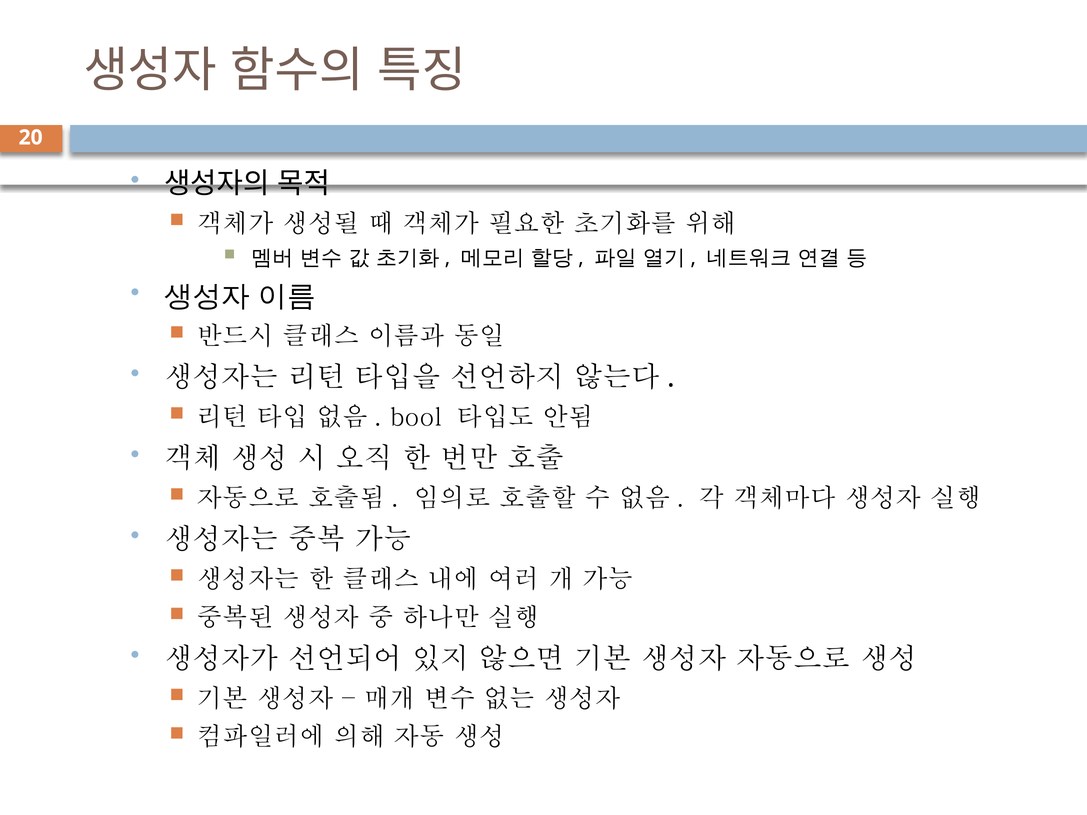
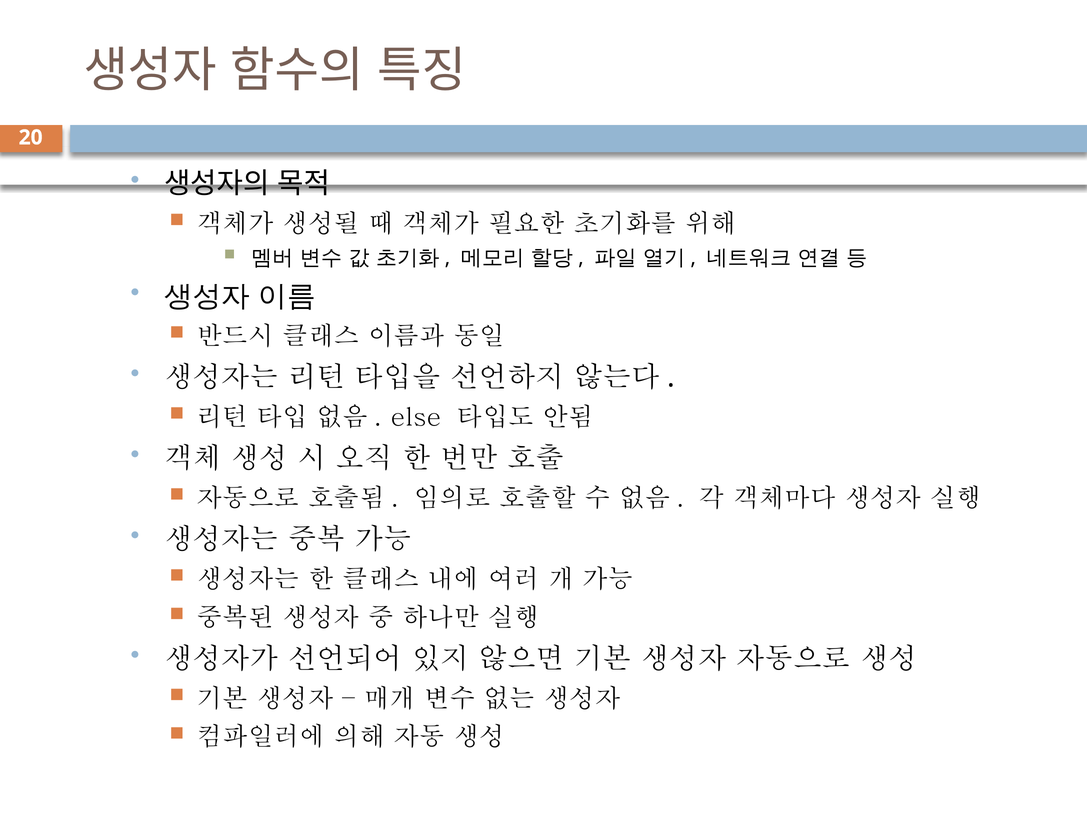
bool: bool -> else (416, 417)
